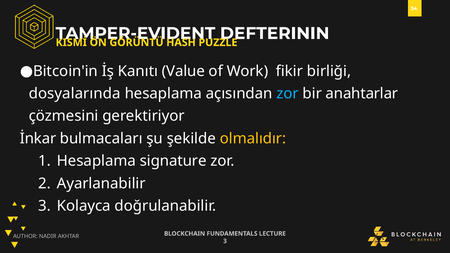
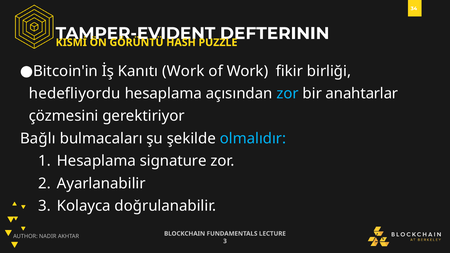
Kanıtı Value: Value -> Work (183, 71)
dosyalarında: dosyalarında -> hedefliyordu (75, 94)
İnkar: İnkar -> Bağlı (38, 139)
olmalıdır colour: yellow -> light blue (253, 139)
